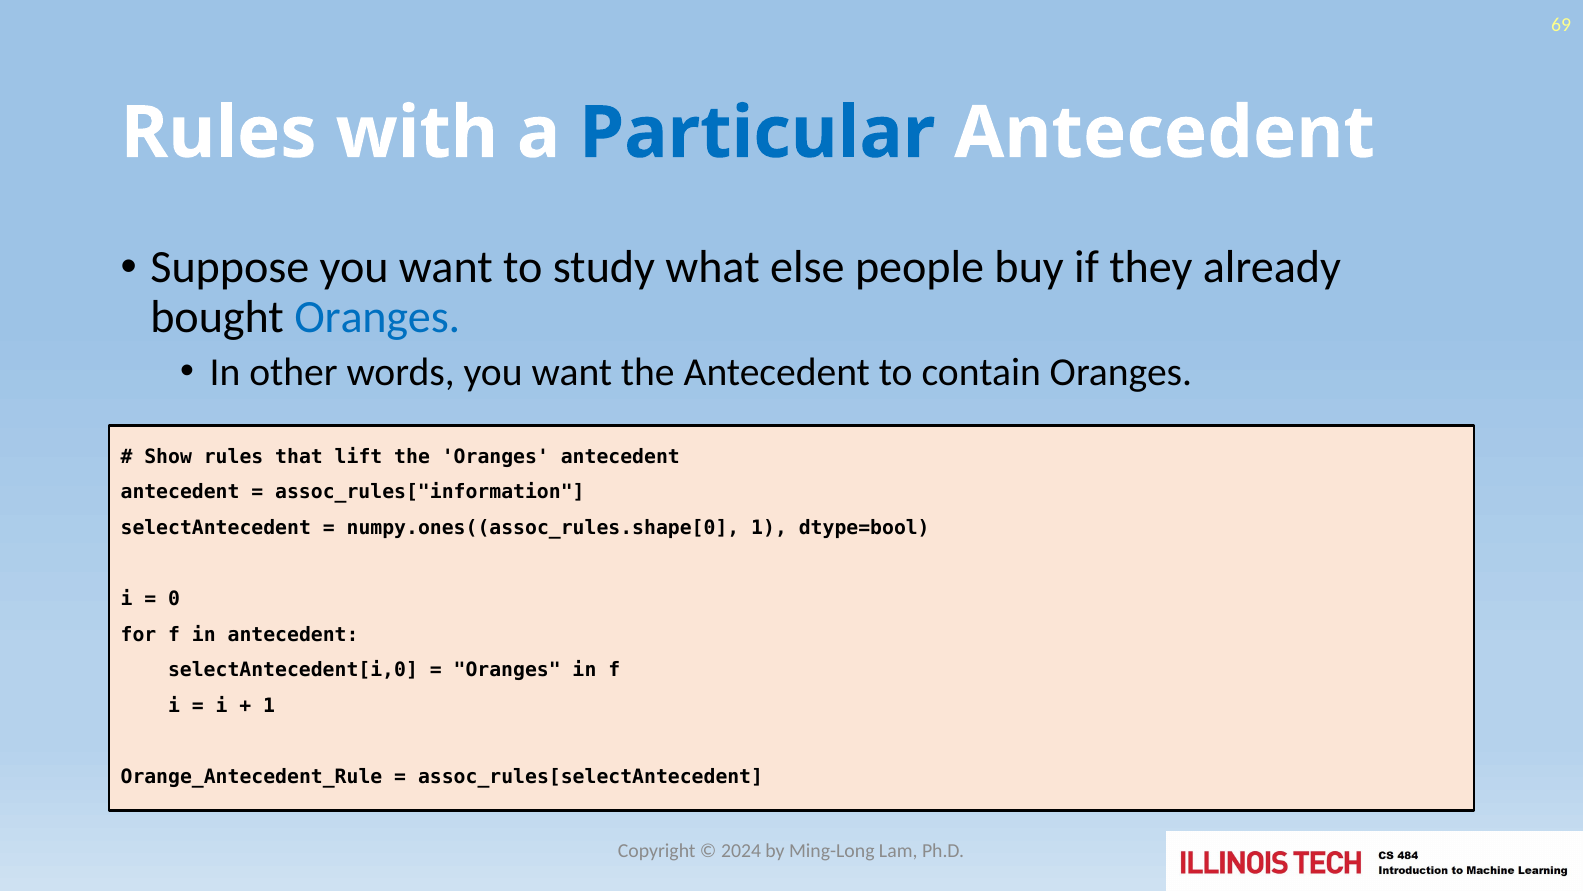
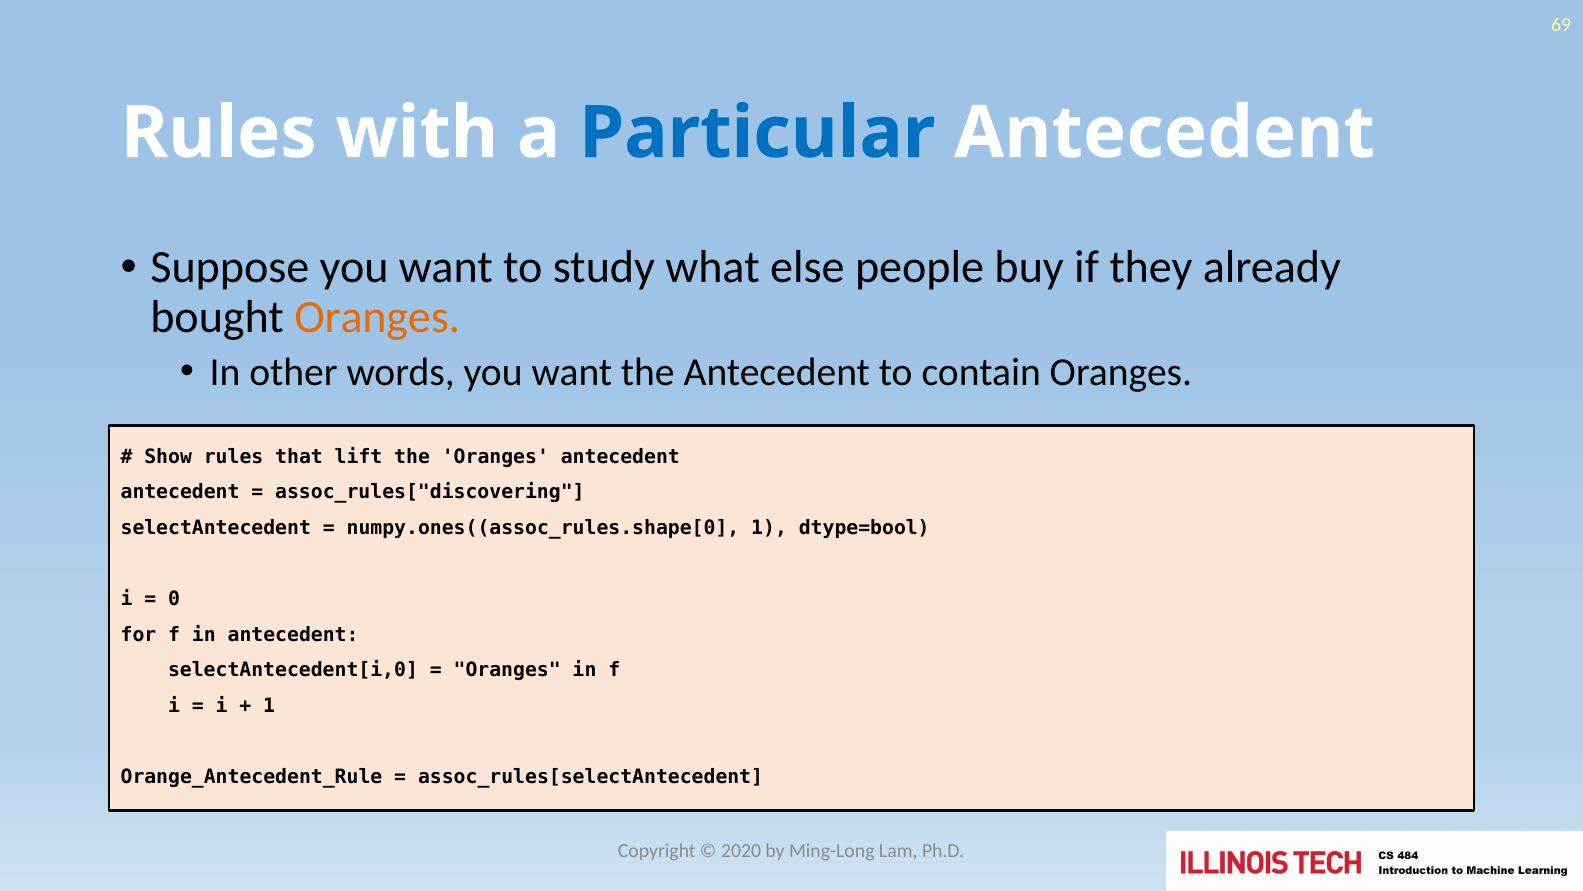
Oranges colour: blue -> orange (377, 317)
assoc_rules["information: assoc_rules["information -> assoc_rules["discovering (430, 492)
2024: 2024 -> 2020 (741, 850)
